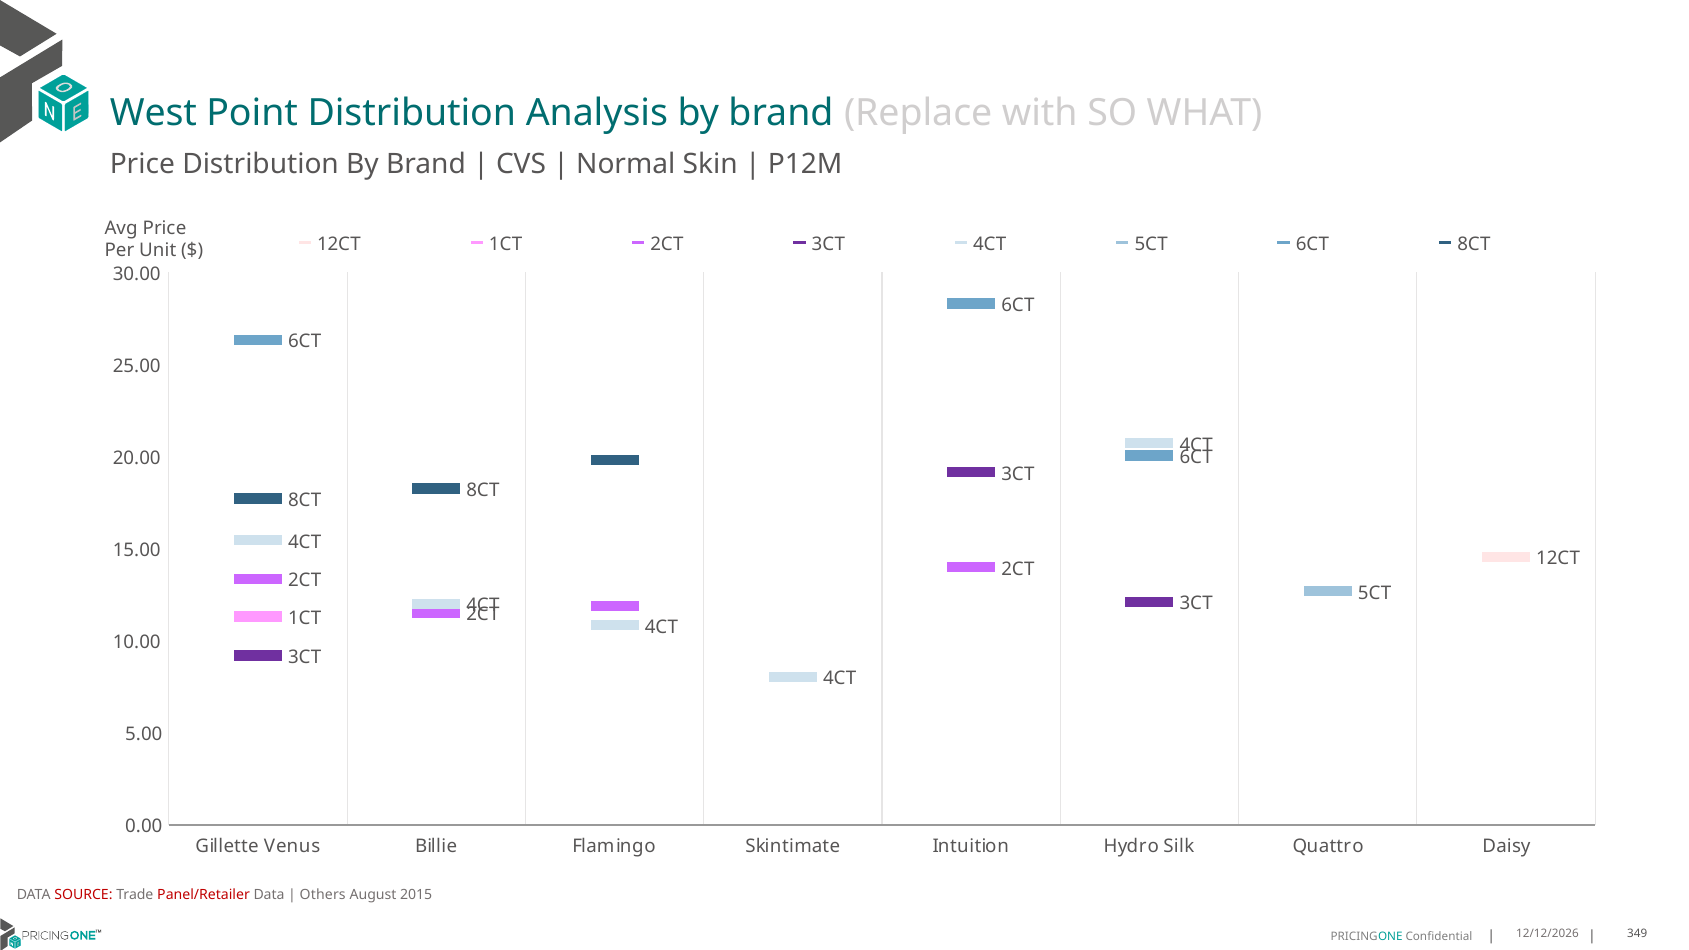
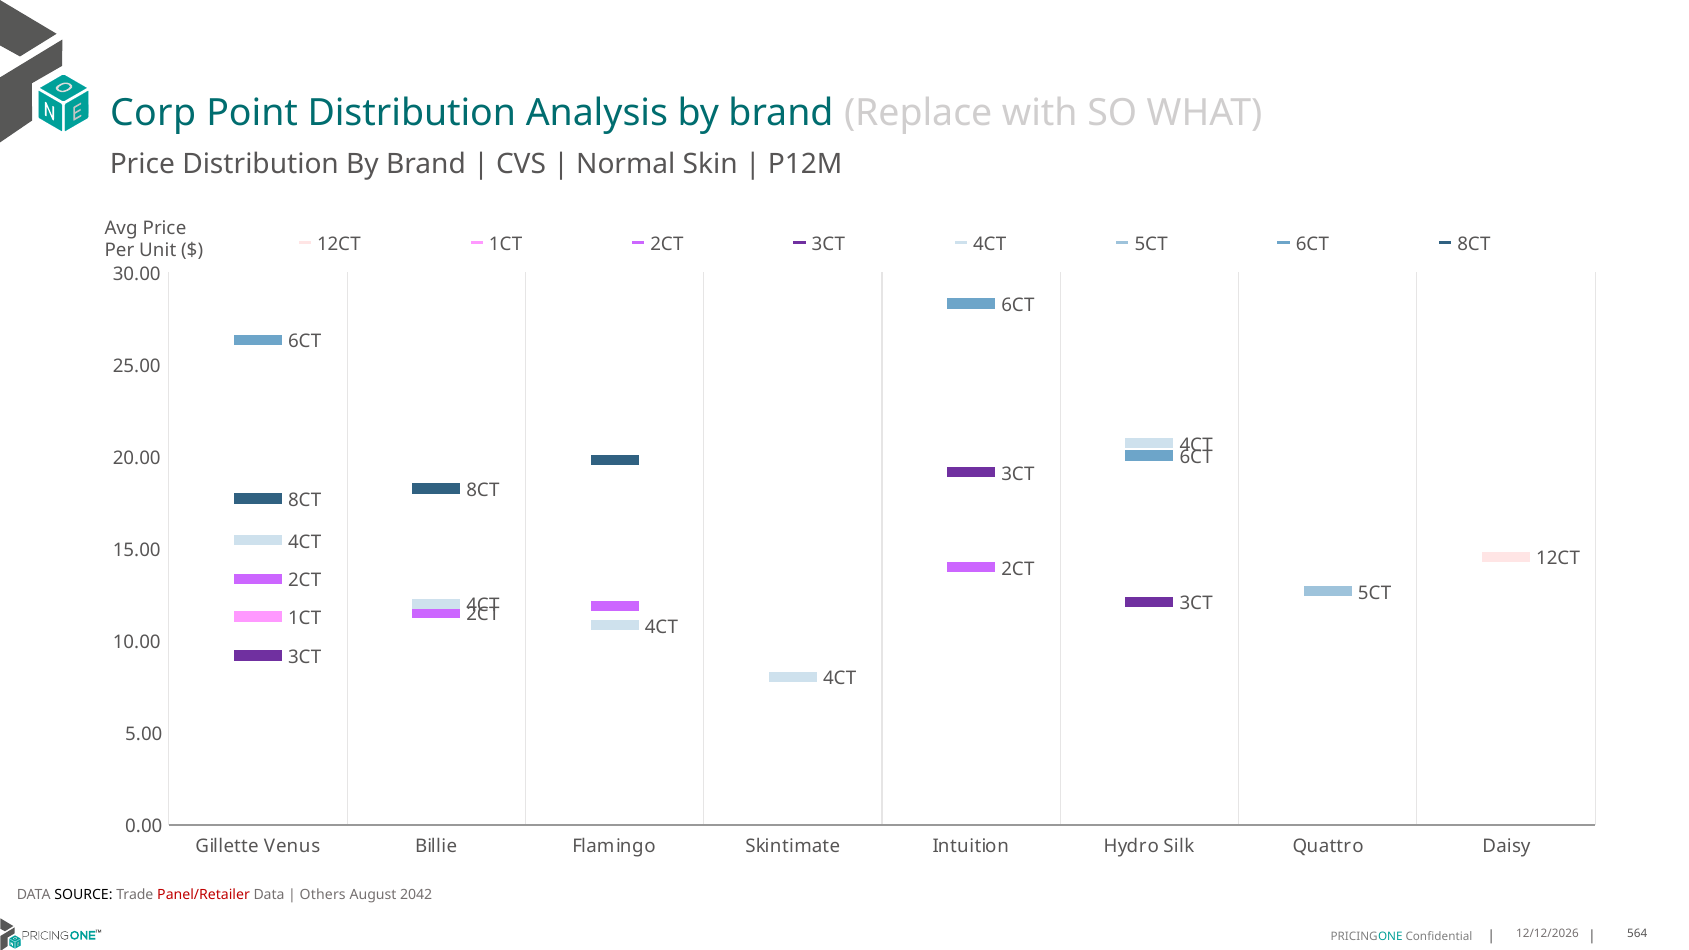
West: West -> Corp (153, 114)
SOURCE colour: red -> black (83, 895)
2015: 2015 -> 2042 (416, 895)
349: 349 -> 564 (1637, 934)
